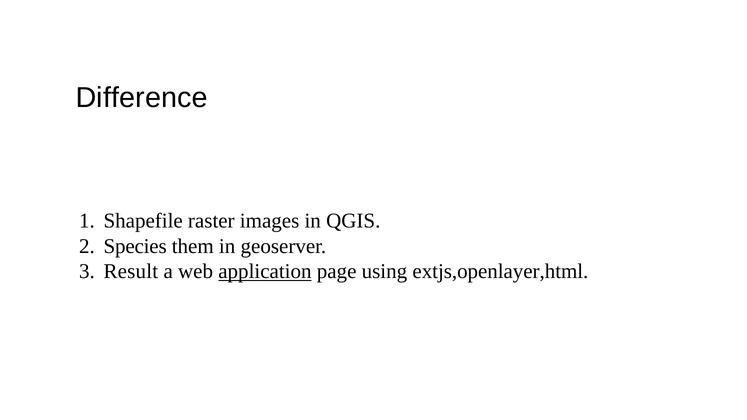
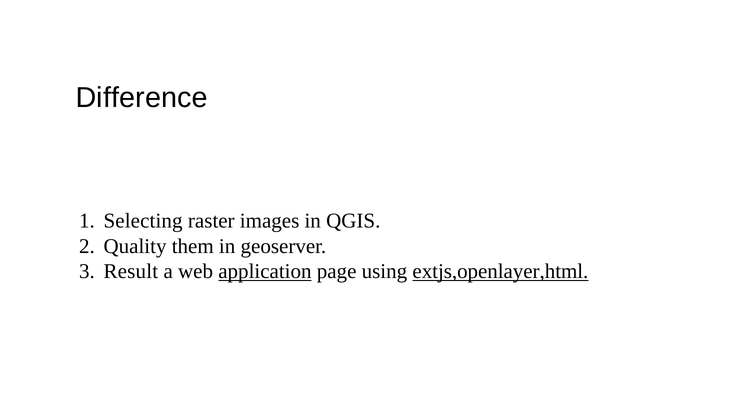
Shapefile: Shapefile -> Selecting (143, 221)
Species: Species -> Quality (135, 246)
extjs,openlayer,html underline: none -> present (500, 272)
